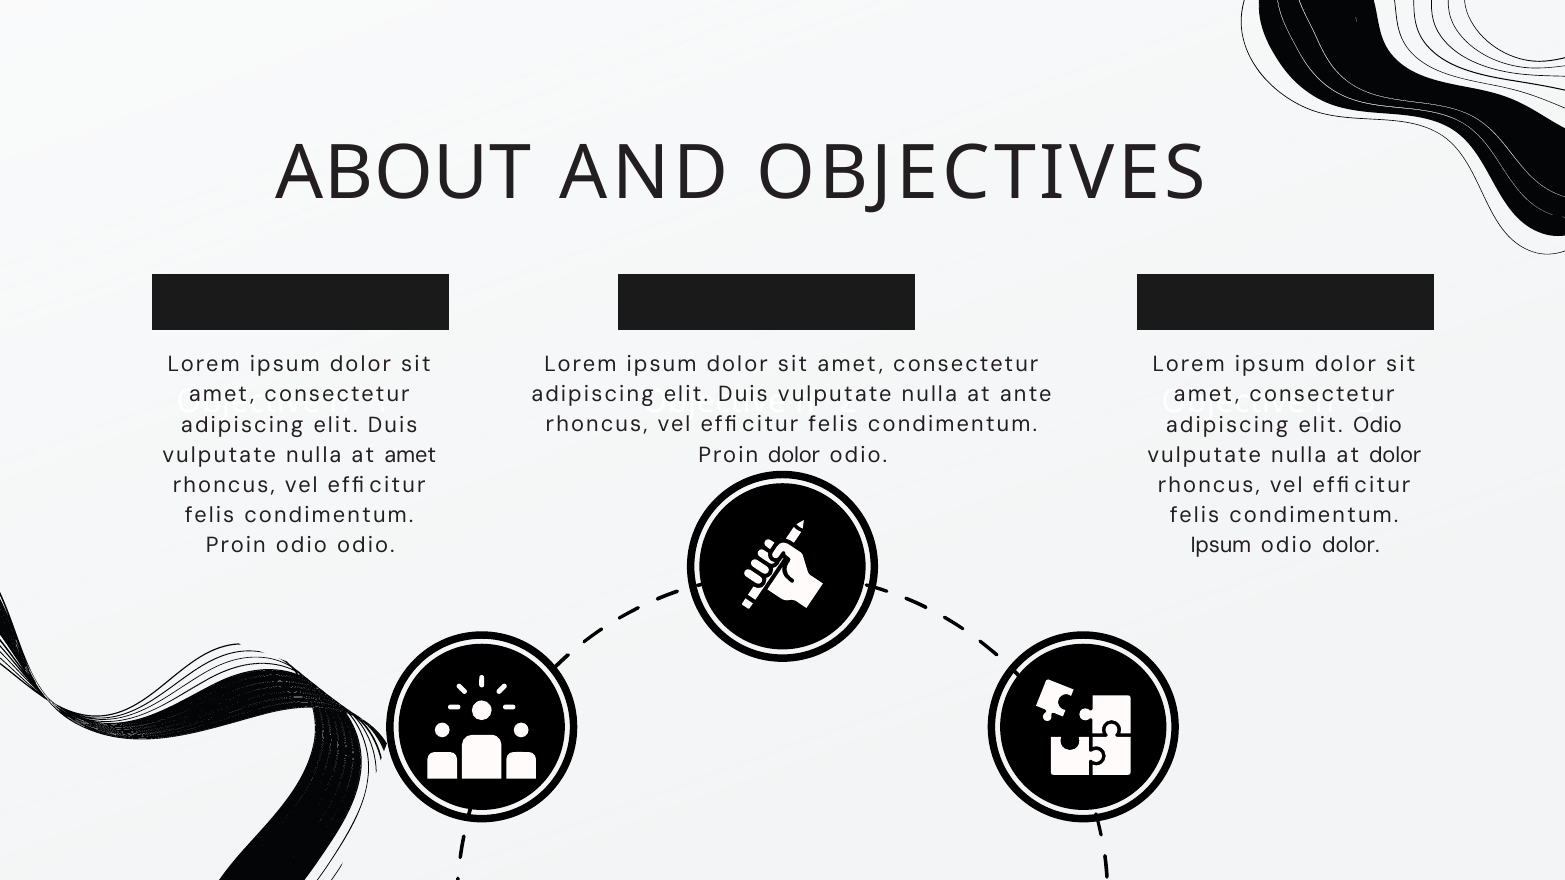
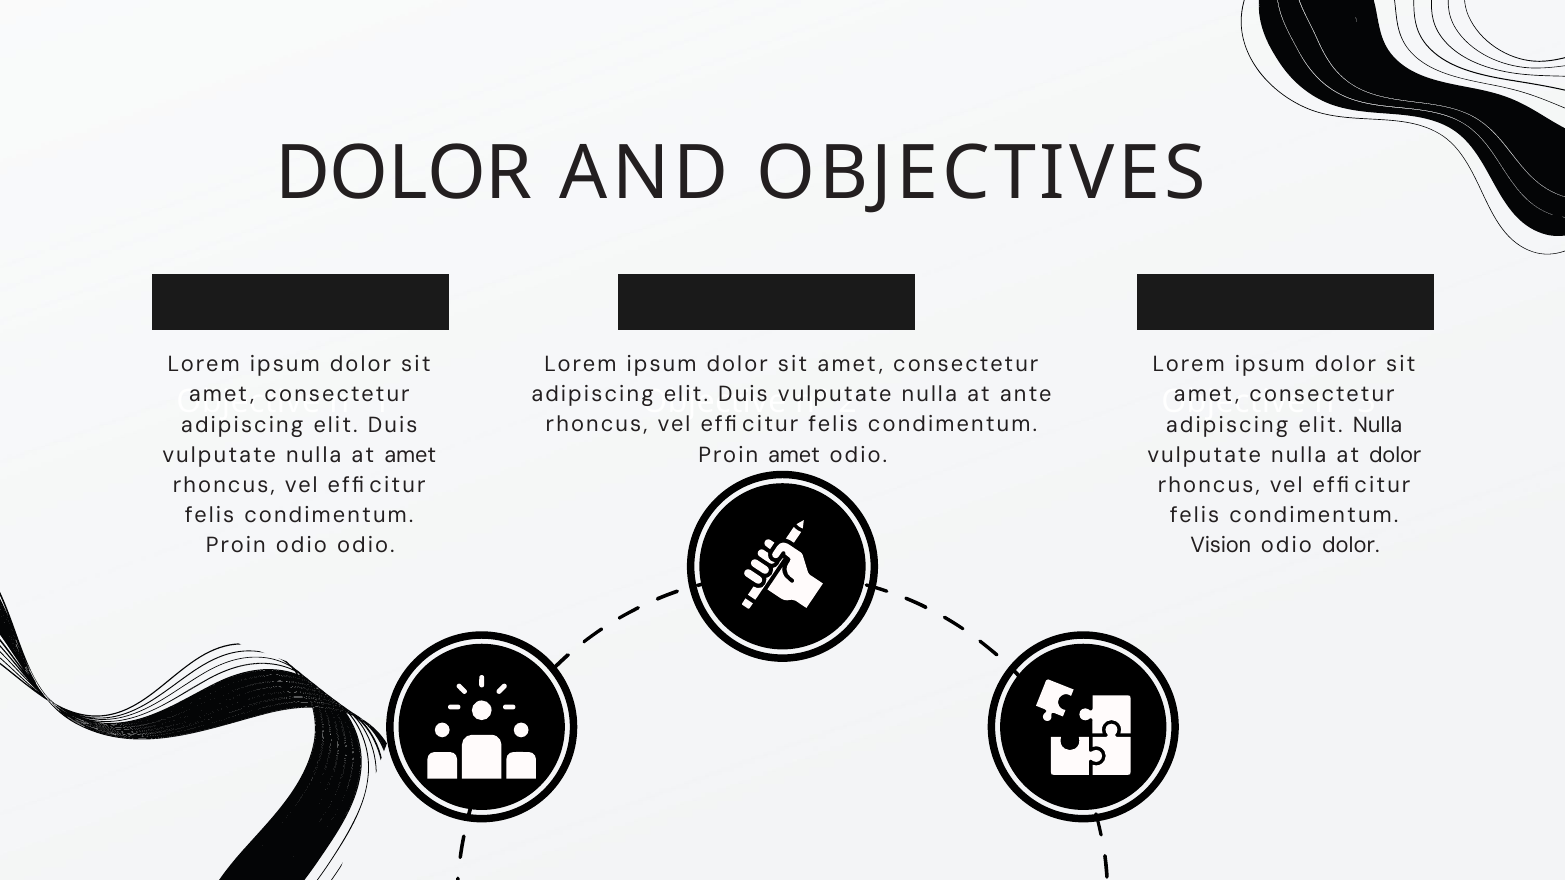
ABOUT: ABOUT -> DOLOR (404, 173)
elit Odio: Odio -> Nulla (1378, 425)
Proin dolor: dolor -> amet (794, 455)
Ipsum: Ipsum -> Vision (1221, 546)
